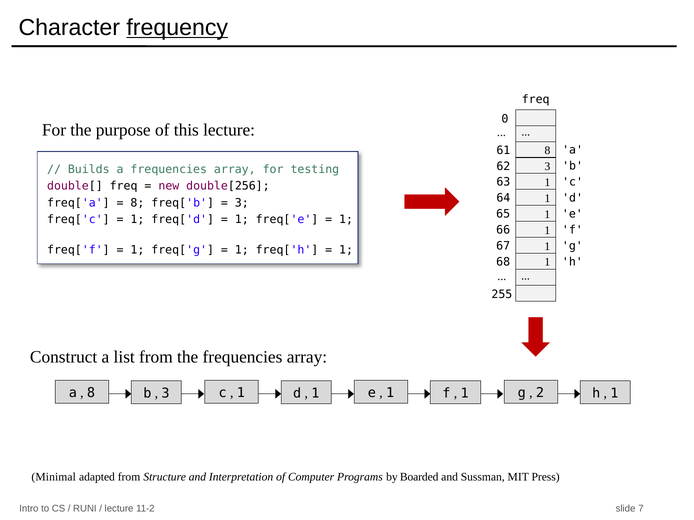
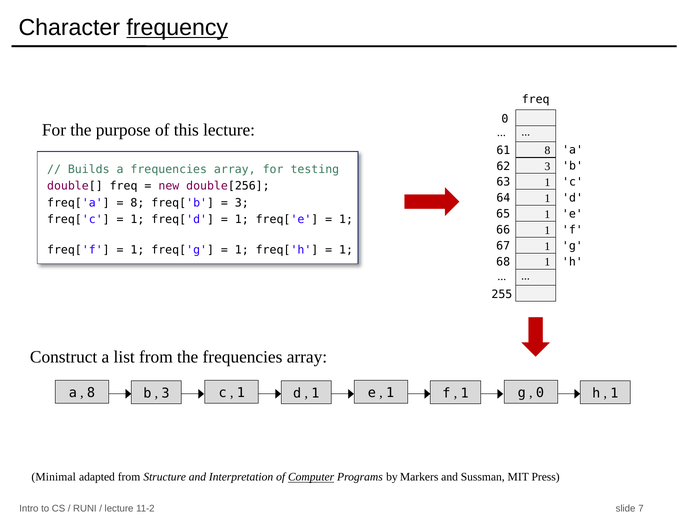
2: 2 -> 0 (540, 393)
Computer underline: none -> present (311, 478)
Boarded: Boarded -> Markers (419, 478)
